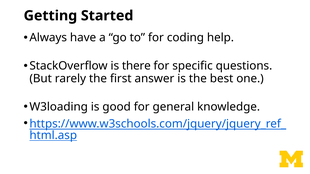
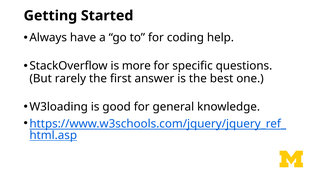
there: there -> more (136, 66)
